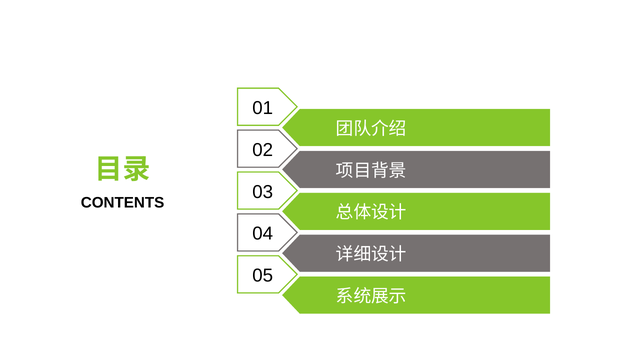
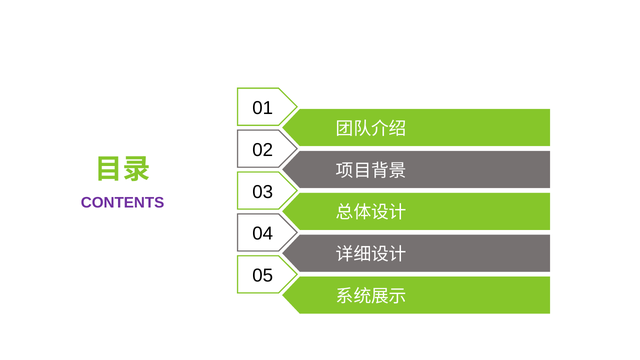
CONTENTS colour: black -> purple (123, 203)
